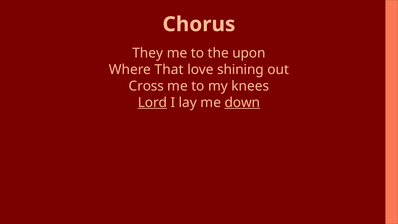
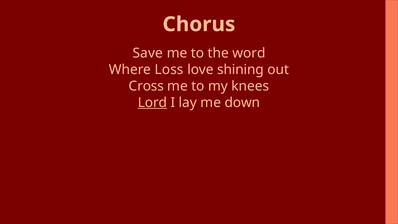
They: They -> Save (148, 53)
upon: upon -> word (249, 53)
That: That -> Loss (169, 70)
down underline: present -> none (242, 102)
